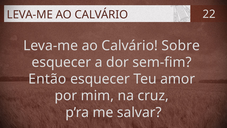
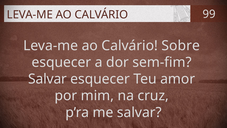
22: 22 -> 99 (209, 14)
Então: Então -> Salvar (47, 79)
